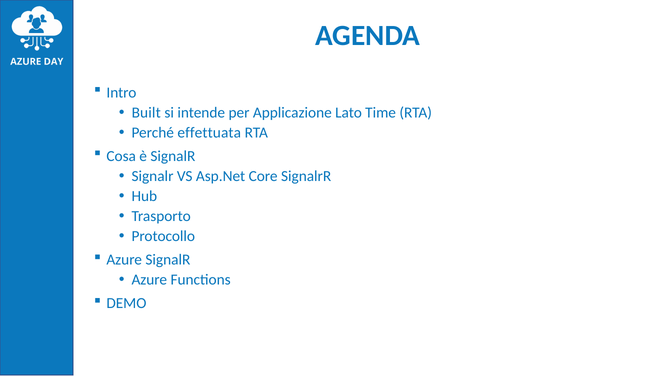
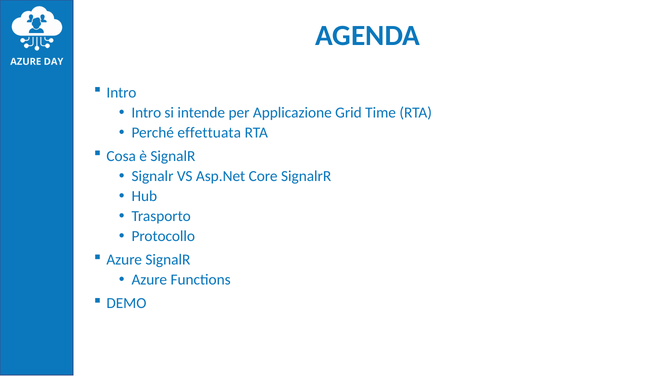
Built: Built -> Intro (146, 113)
Lato: Lato -> Grid (348, 113)
